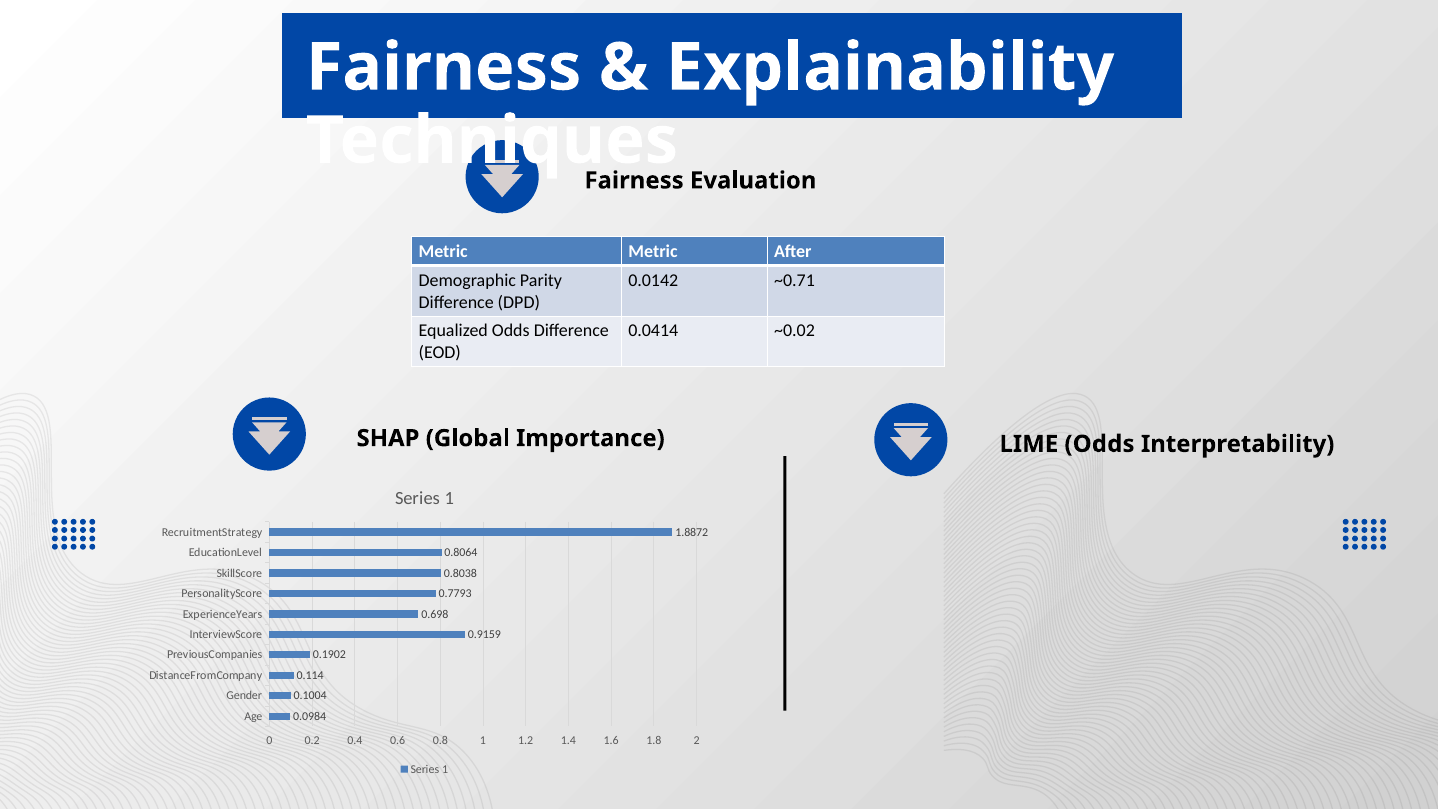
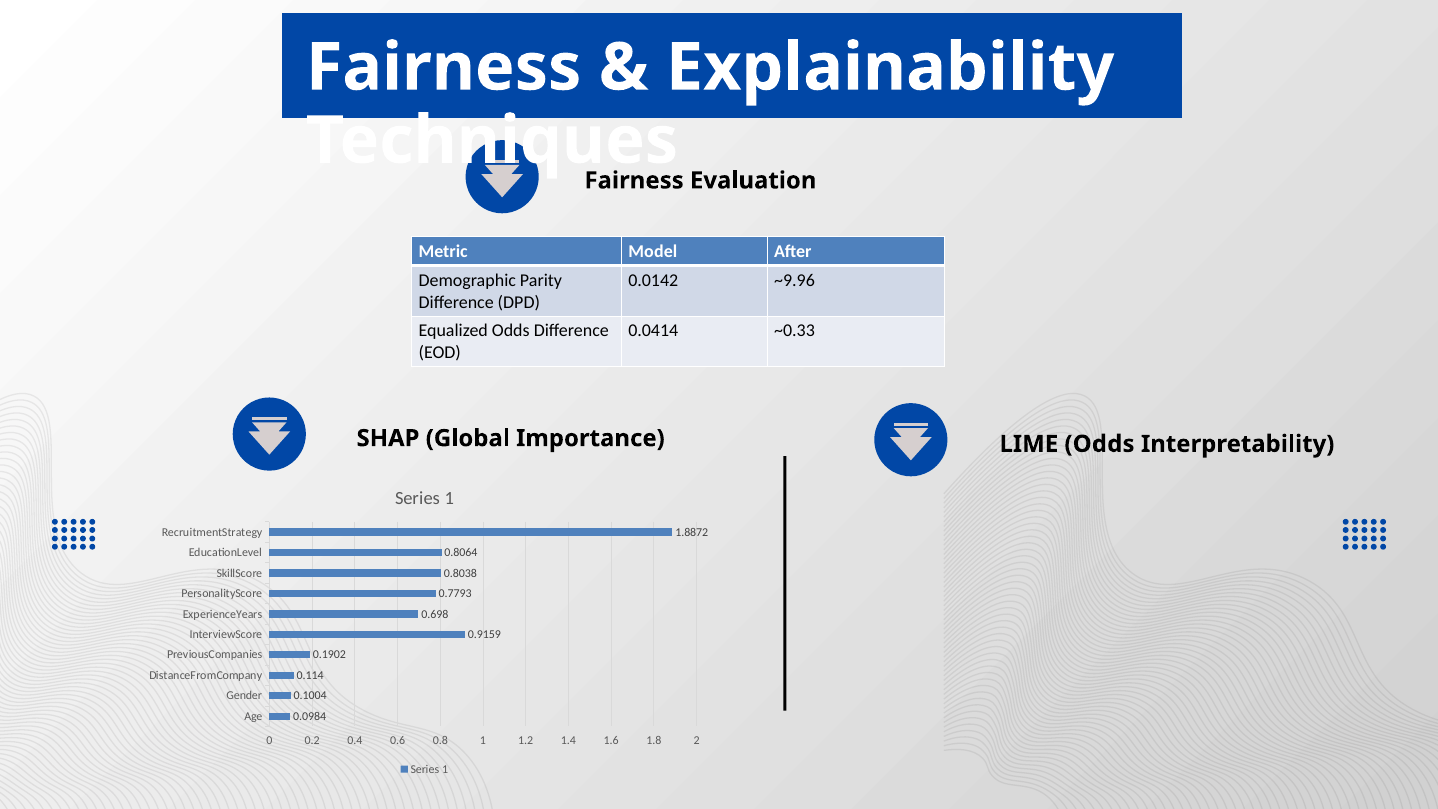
Metric Metric: Metric -> Model (653, 251)
~0.71: ~0.71 -> ~9.96 (794, 280)
~0.02: ~0.02 -> ~0.33 (794, 331)
